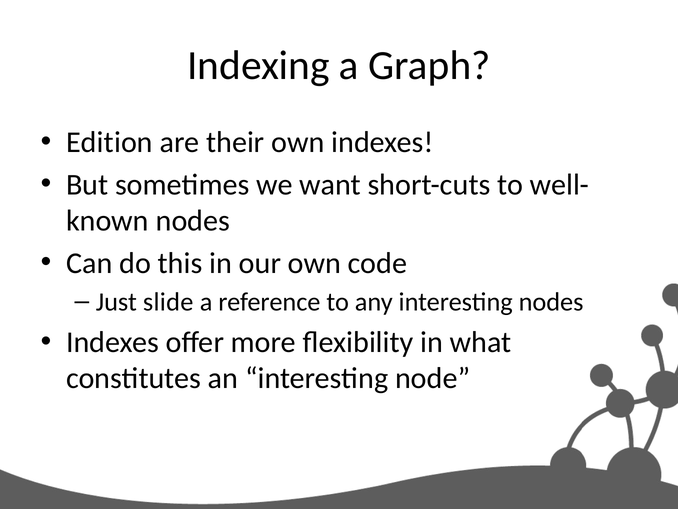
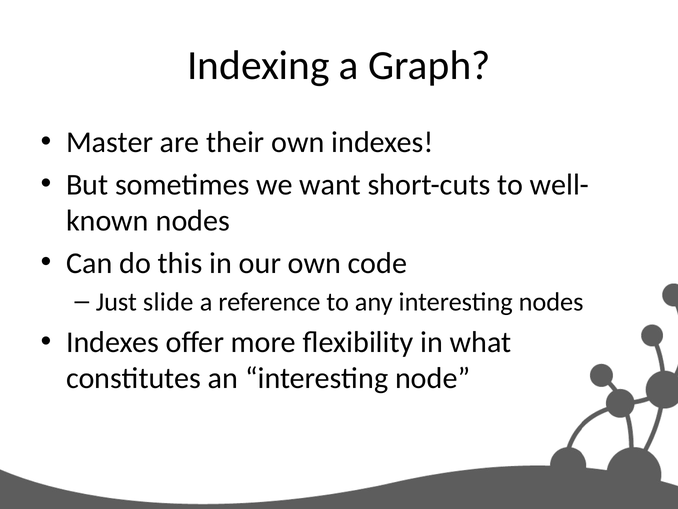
Edition: Edition -> Master (110, 142)
